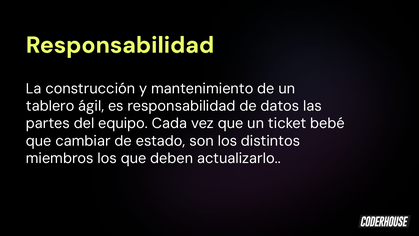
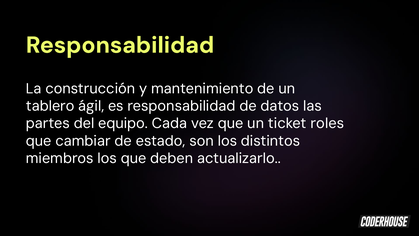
bebé: bebé -> roles (327, 123)
